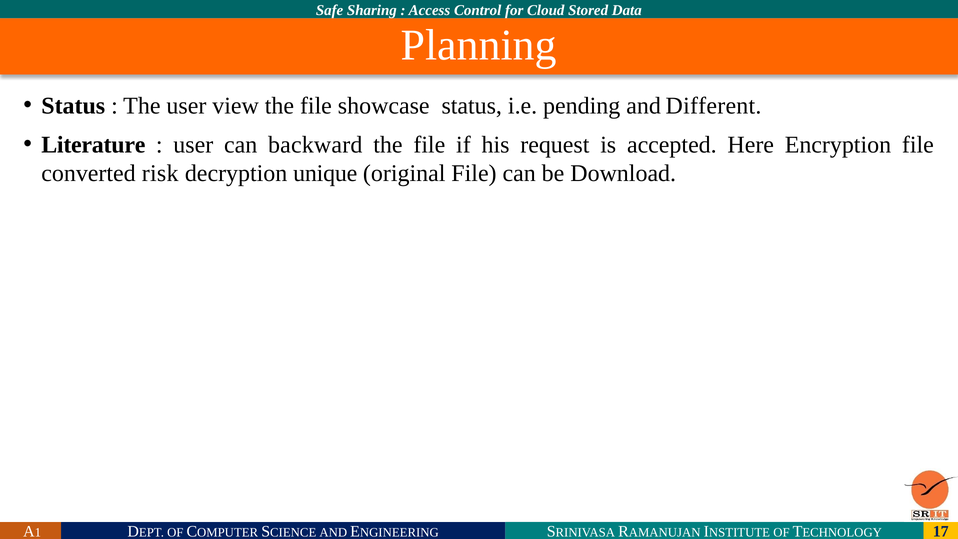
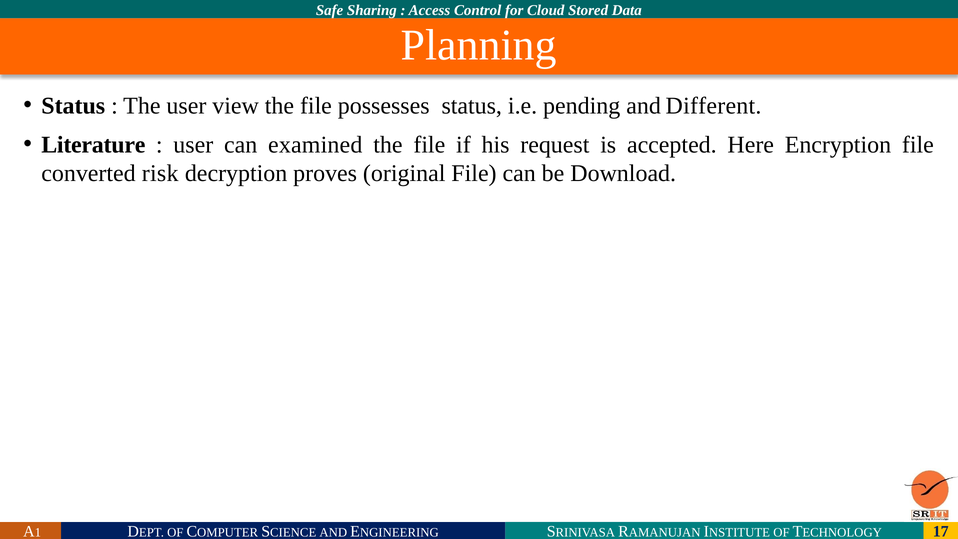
showcase: showcase -> possesses (384, 106)
backward: backward -> examined (315, 145)
unique: unique -> proves (325, 173)
